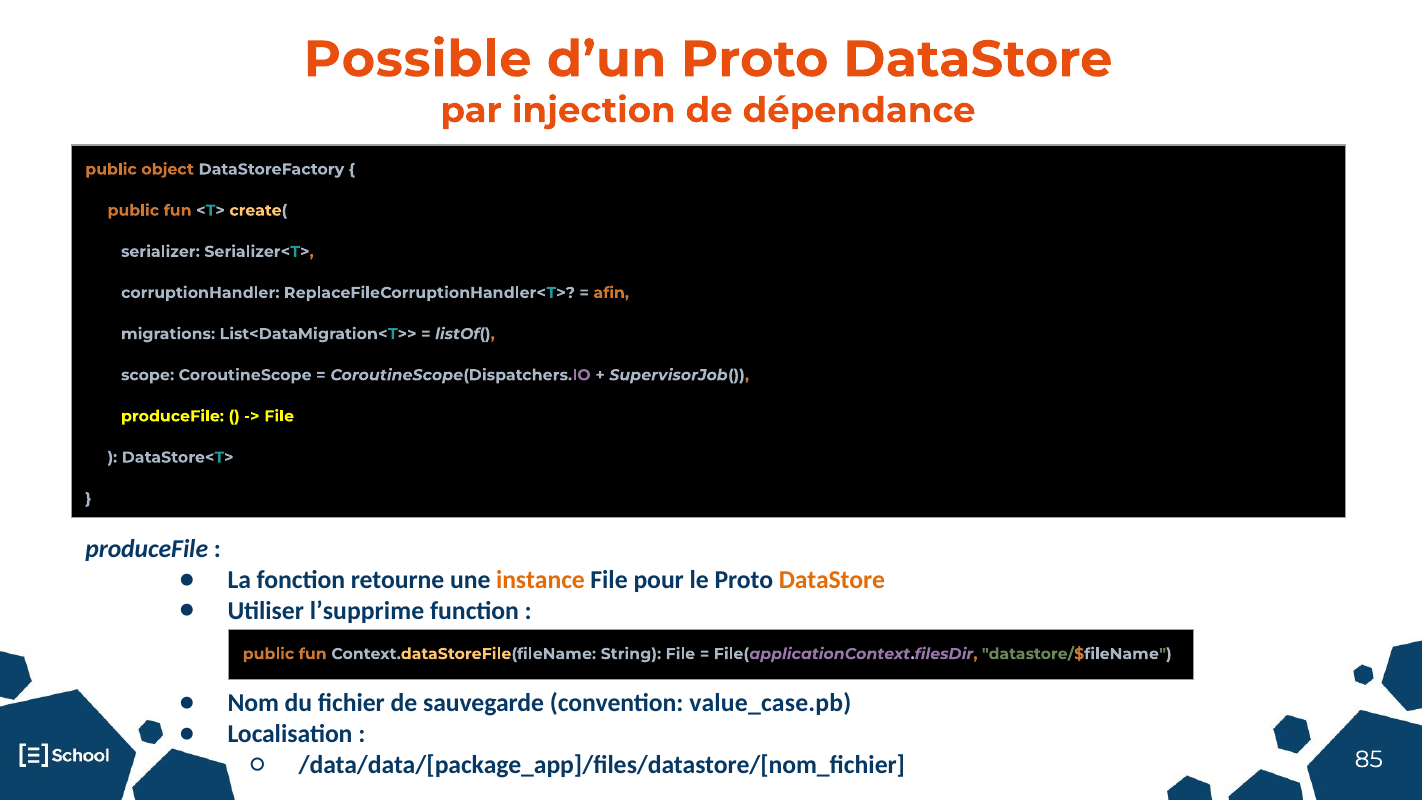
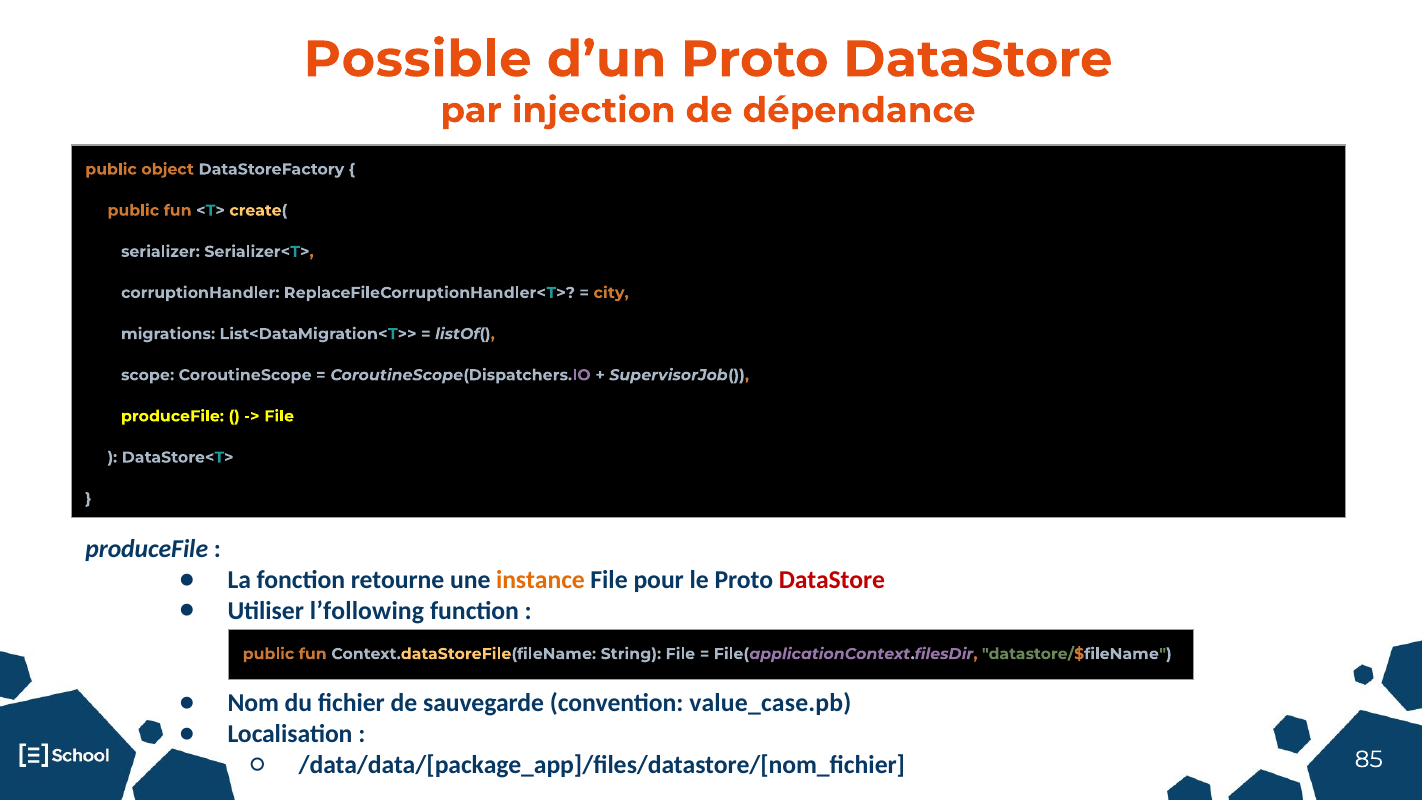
afin: afin -> city (611, 293)
DataStore colour: orange -> red (832, 580)
l’supprime: l’supprime -> l’following (367, 611)
